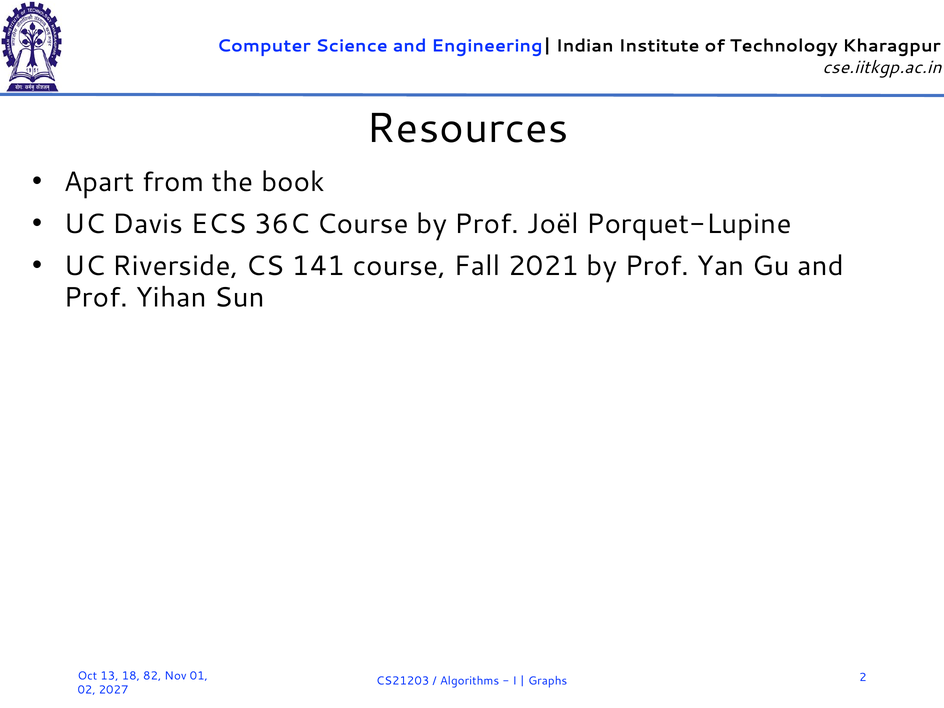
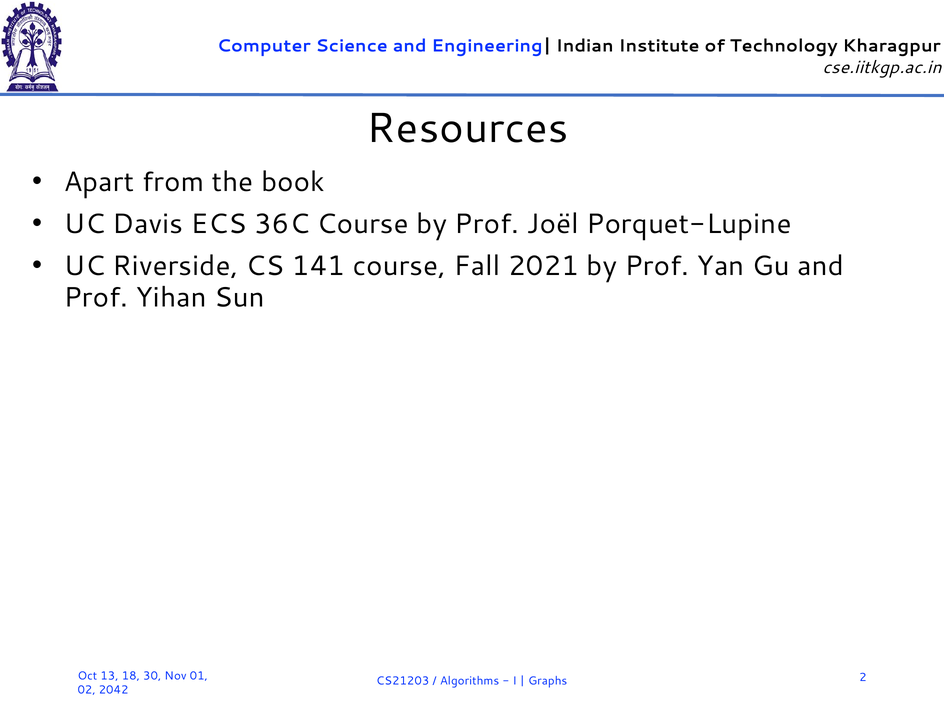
82: 82 -> 30 (152, 676)
2027: 2027 -> 2042 (114, 690)
